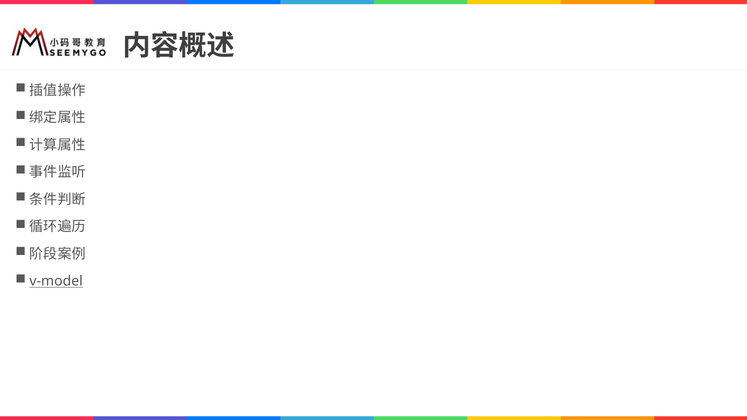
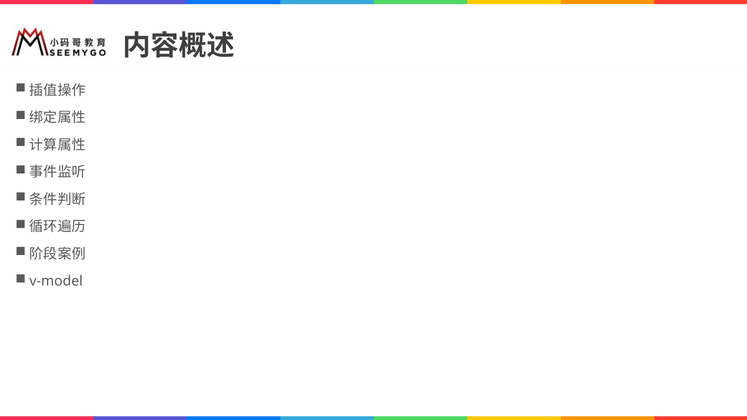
v-model underline: present -> none (56, 281)
